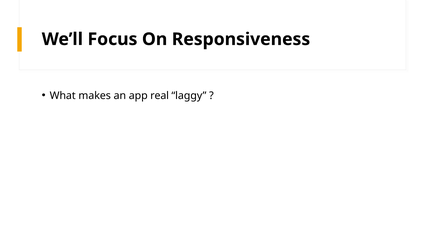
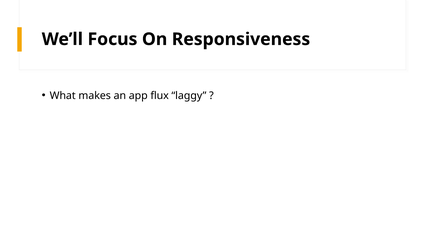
real: real -> flux (160, 96)
